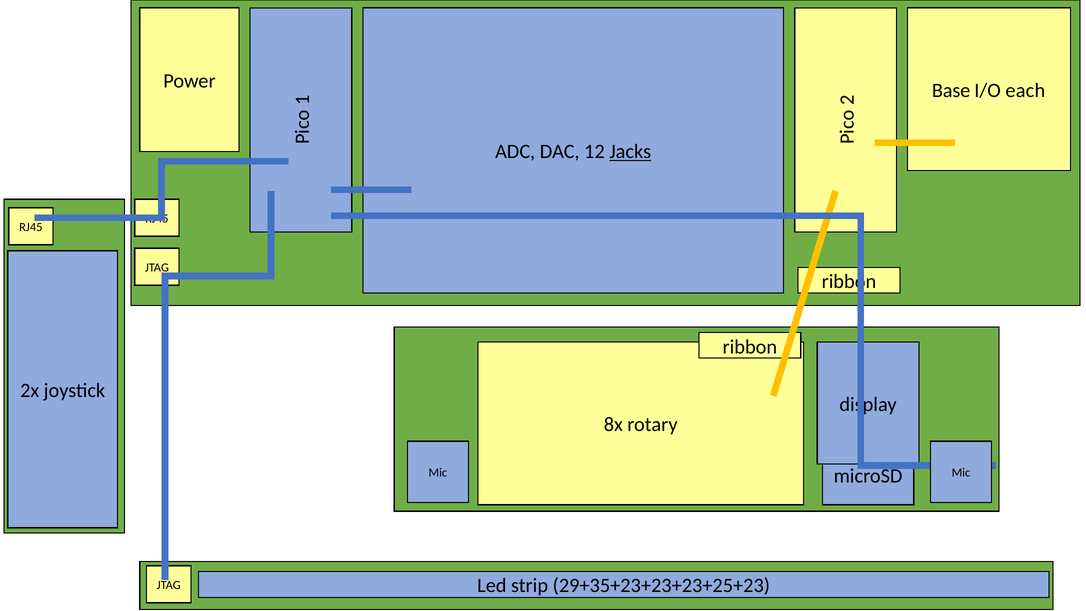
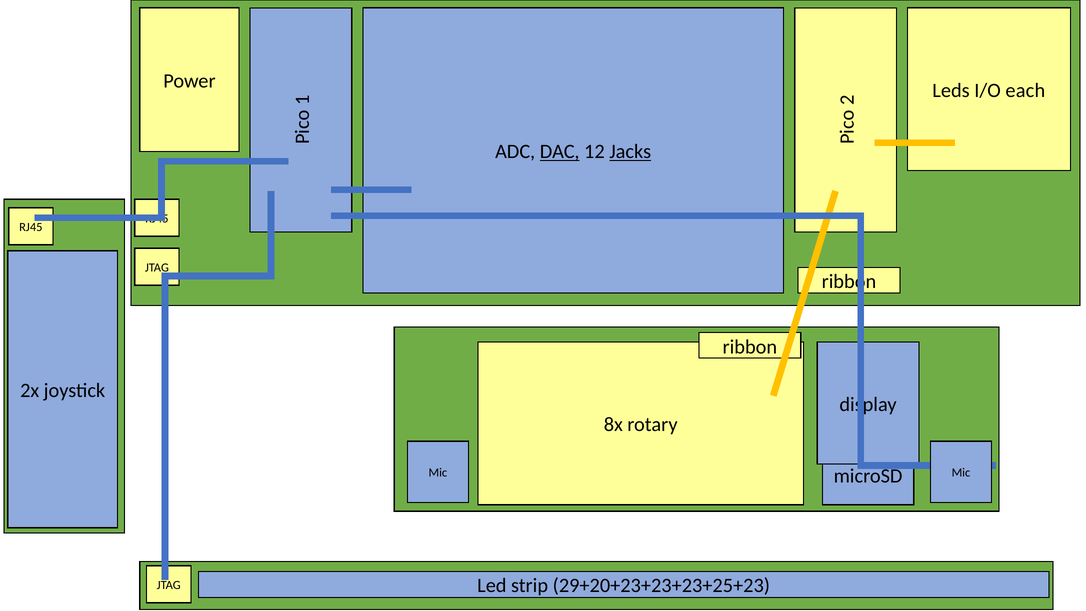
Base: Base -> Leds (951, 91)
DAC underline: none -> present (560, 152)
29+35+23+23+23+25+23: 29+35+23+23+23+25+23 -> 29+20+23+23+23+25+23 (661, 586)
